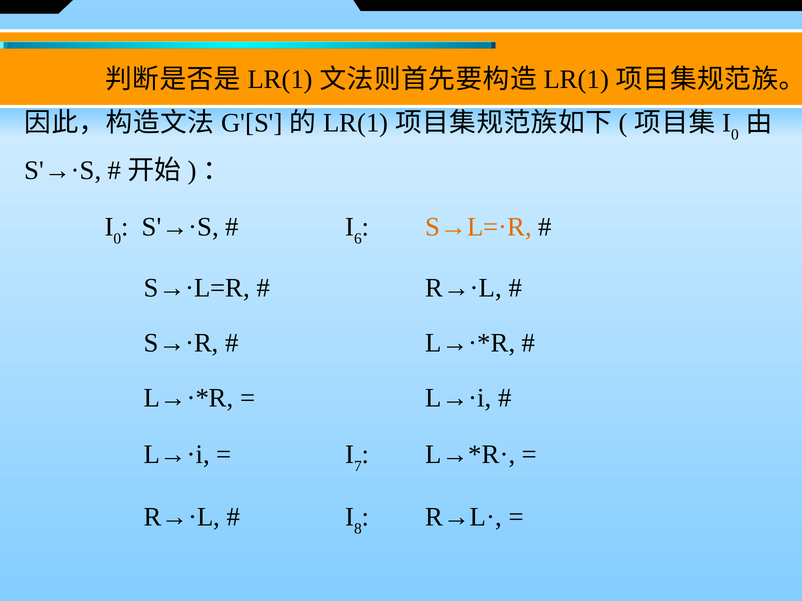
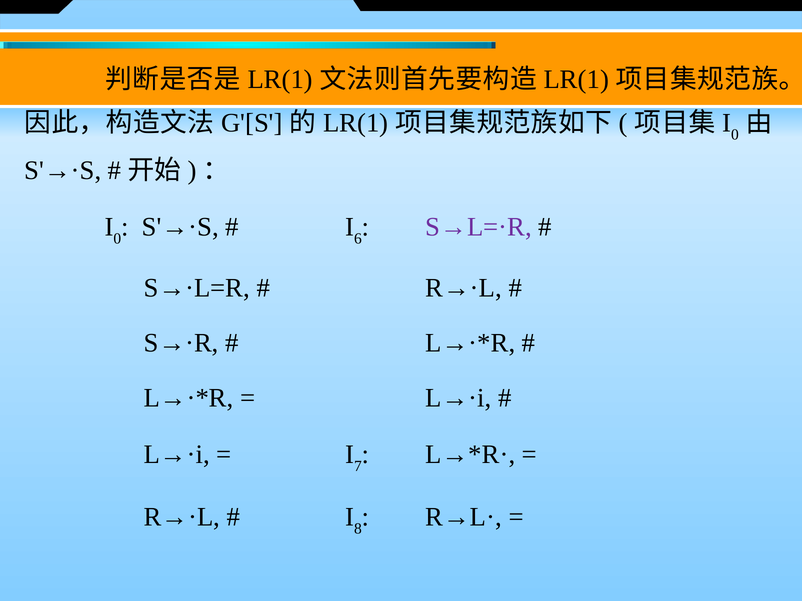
S→L=·R colour: orange -> purple (479, 227)
